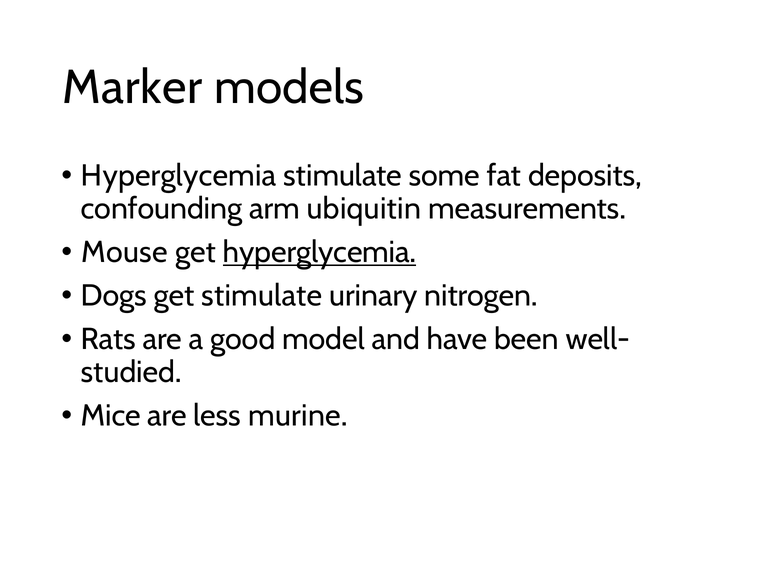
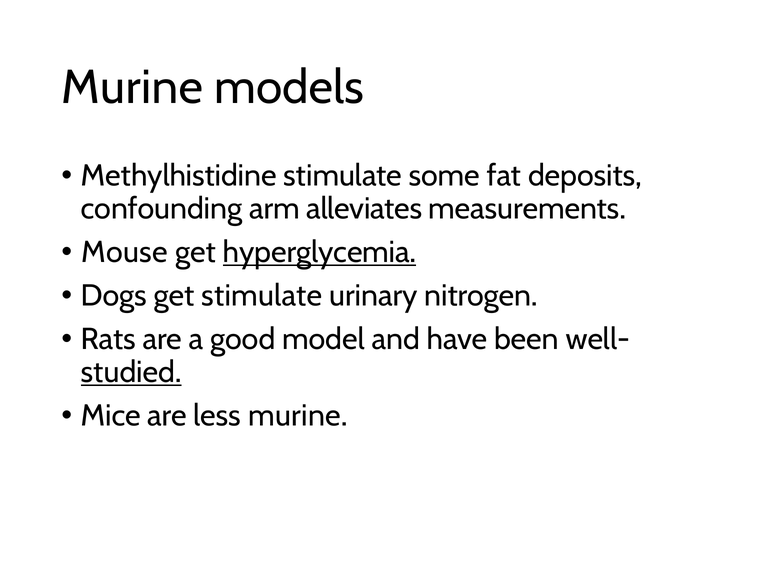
Marker: Marker -> Murine (132, 87)
Hyperglycemia: Hyperglycemia -> Methylhistidine (179, 176)
ubiquitin: ubiquitin -> alleviates (364, 209)
studied underline: none -> present (131, 372)
